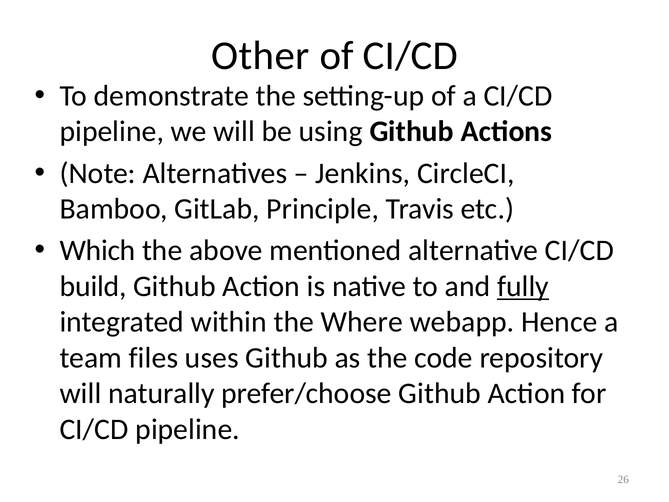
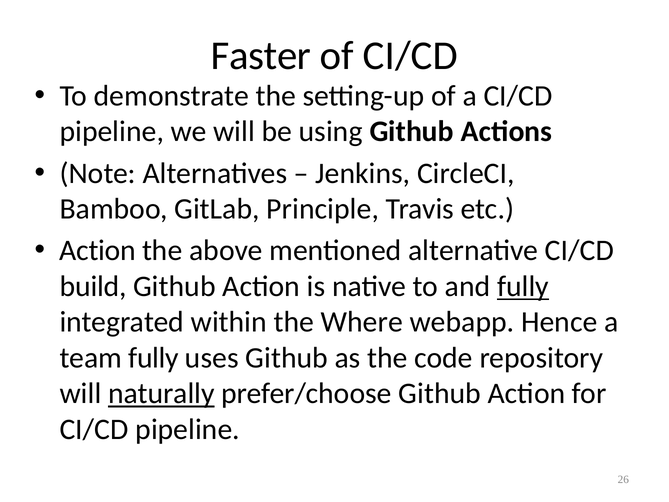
Other: Other -> Faster (261, 56)
Which: Which -> Action (98, 251)
team files: files -> fully (154, 358)
naturally underline: none -> present (161, 393)
